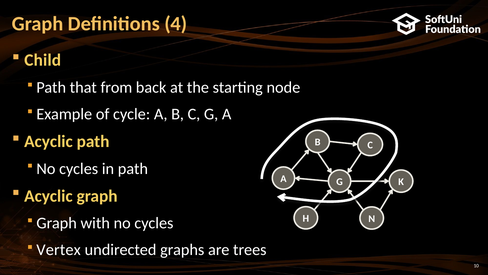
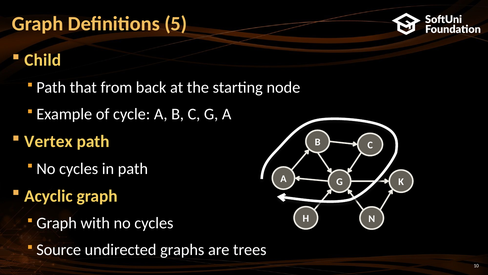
4: 4 -> 5 (176, 24)
Acyclic: Acyclic -> Vertex (48, 141)
Vertex: Vertex -> Source (59, 249)
